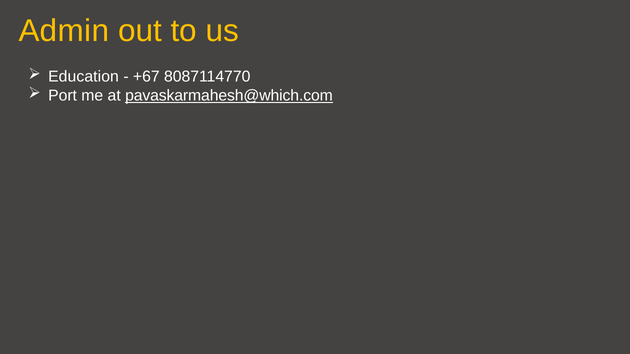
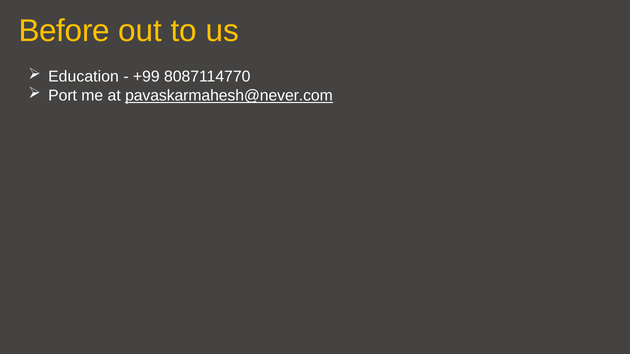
Admin: Admin -> Before (64, 31)
+67: +67 -> +99 (146, 77)
pavaskarmahesh@which.com: pavaskarmahesh@which.com -> pavaskarmahesh@never.com (229, 96)
